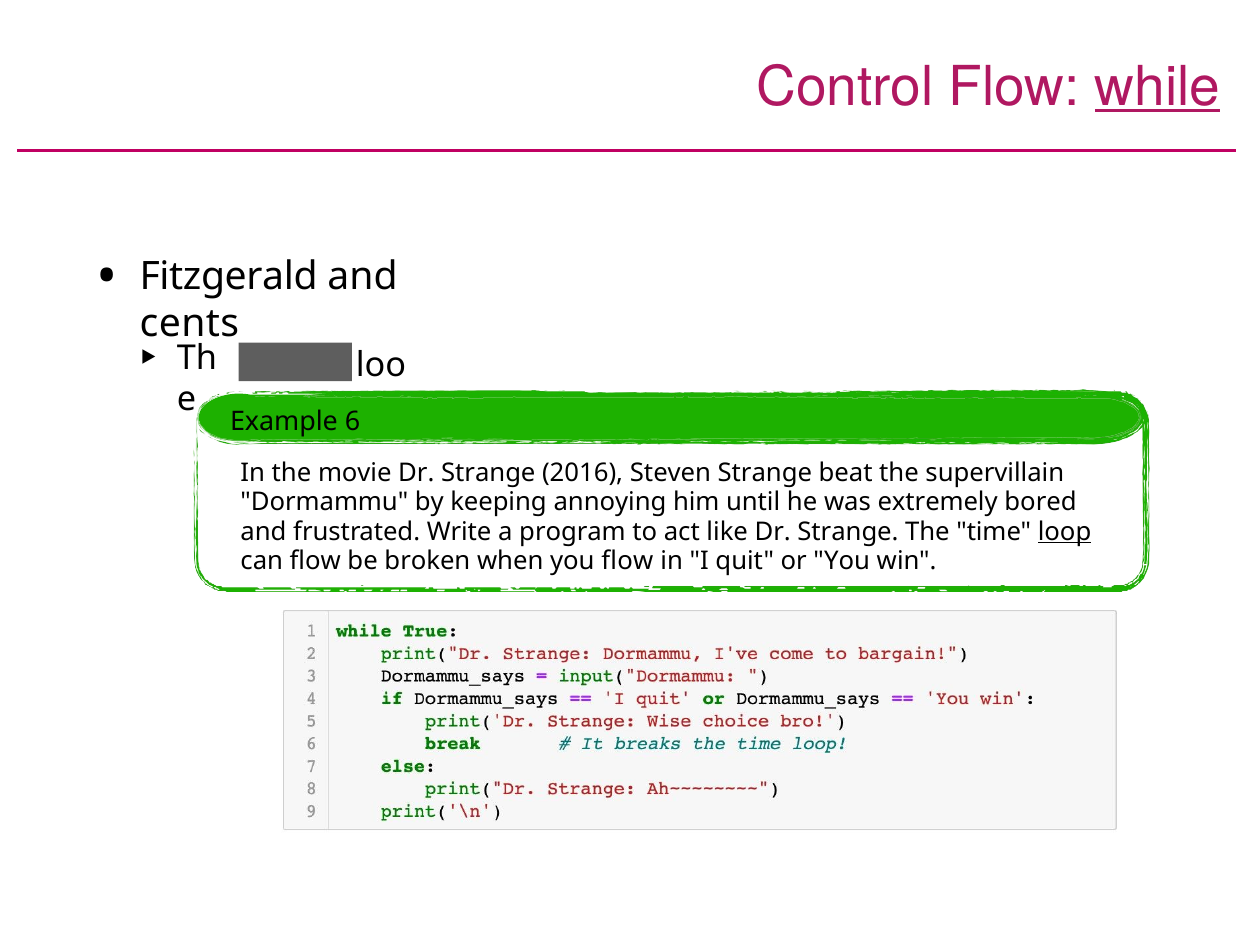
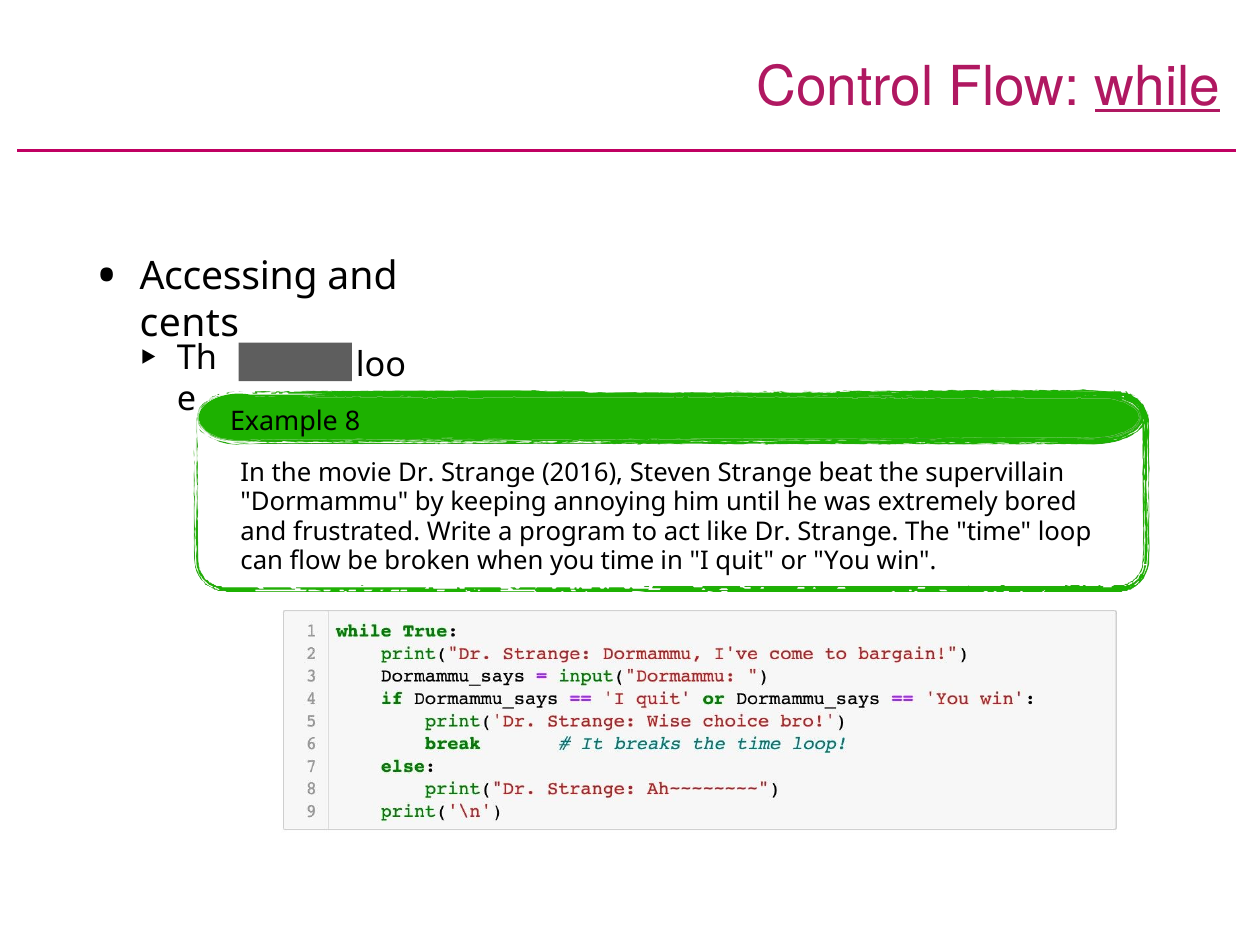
Fitzgerald: Fitzgerald -> Accessing (229, 277)
6: 6 -> 8 (352, 422)
loop underline: present -> none (1065, 531)
you flow: flow -> time (628, 561)
